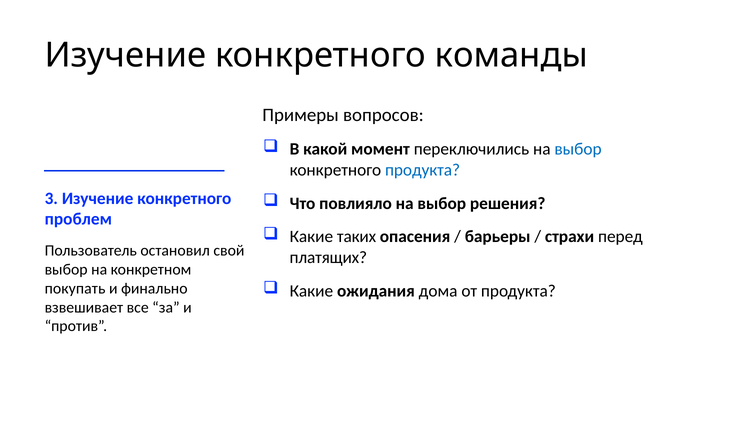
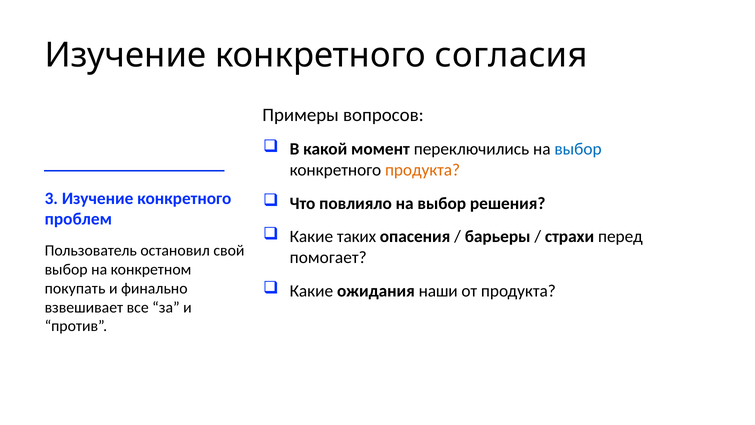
команды: команды -> согласия (511, 55)
продукта colour: blue -> orange (423, 170)
платящих: платящих -> помогает (328, 257)
дома: дома -> наши (438, 291)
